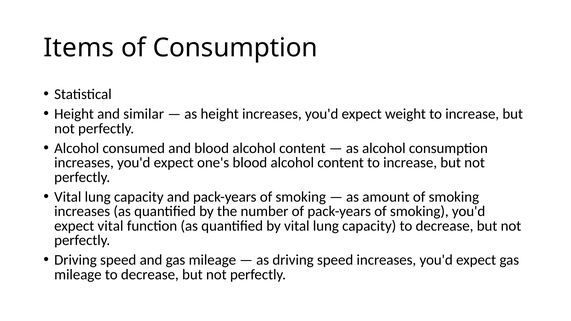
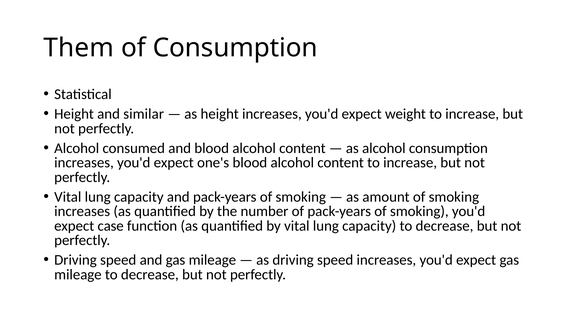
Items: Items -> Them (79, 48)
expect vital: vital -> case (111, 226)
